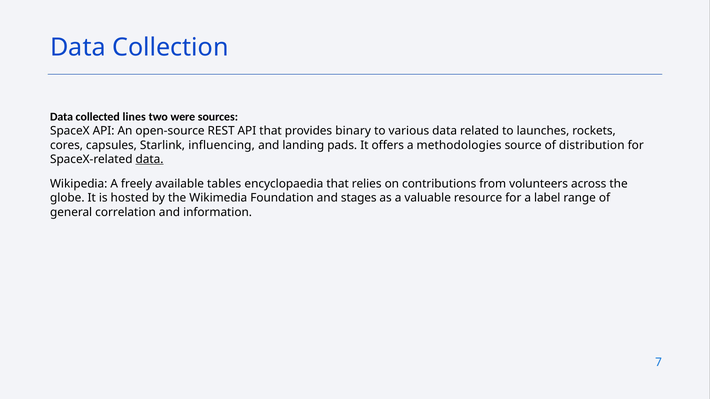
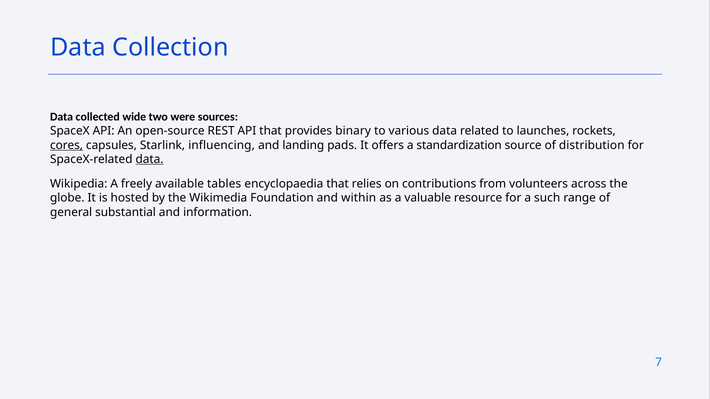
lines: lines -> wide (134, 117)
cores underline: none -> present (67, 145)
methodologies: methodologies -> standardization (459, 145)
stages: stages -> within (359, 198)
label: label -> such (547, 198)
correlation: correlation -> substantial (126, 212)
